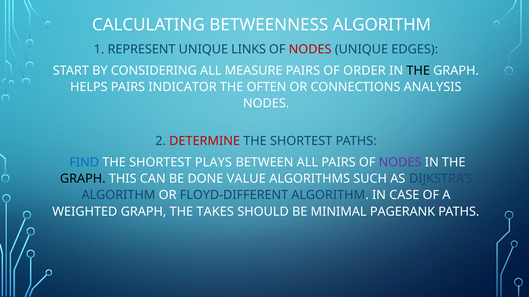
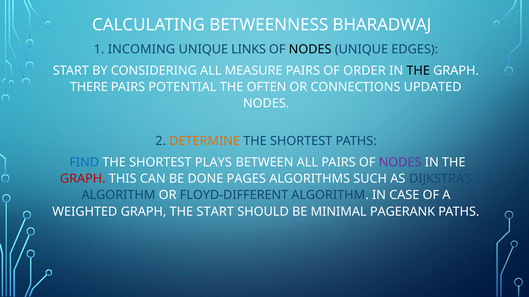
BETWEENNESS ALGORITHM: ALGORITHM -> BHARADWAJ (382, 25)
REPRESENT: REPRESENT -> INCOMING (141, 49)
NODES colour: red -> black (310, 49)
HELPS: HELPS -> THERE (89, 87)
INDICATOR: INDICATOR -> POTENTIAL (182, 87)
ANALYSIS: ANALYSIS -> UPDATED (433, 87)
DETERMINE colour: red -> orange (205, 141)
GRAPH colour: black -> red (83, 179)
VALUE: VALUE -> PAGES (246, 179)
THE TAKES: TAKES -> START (215, 212)
